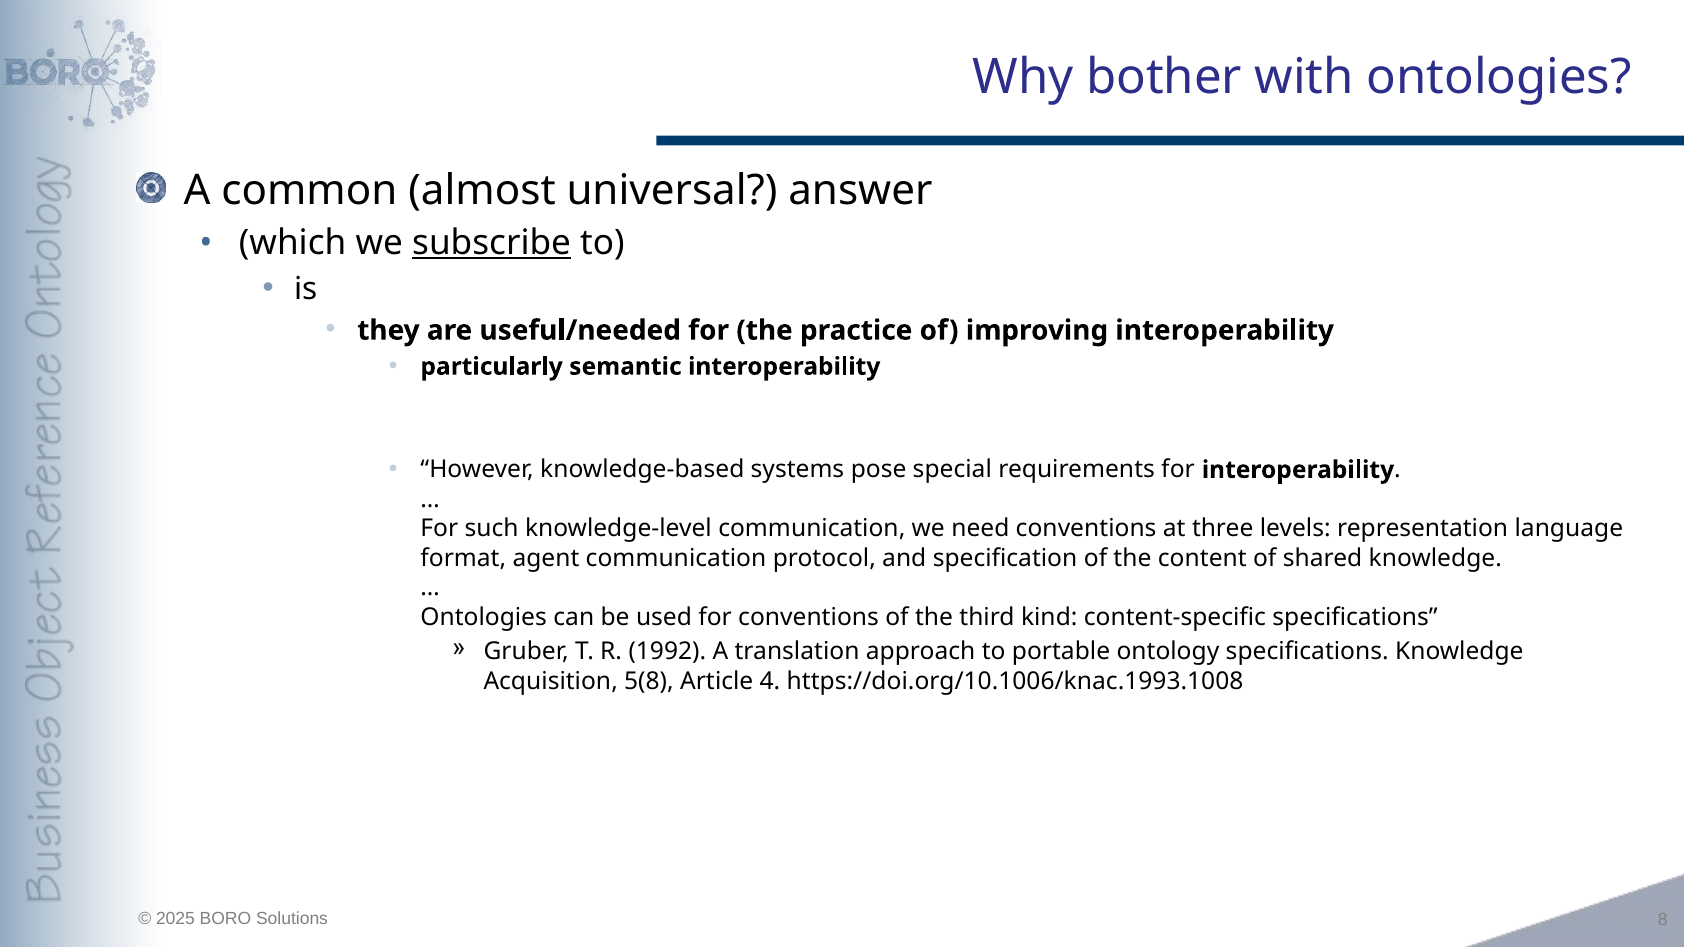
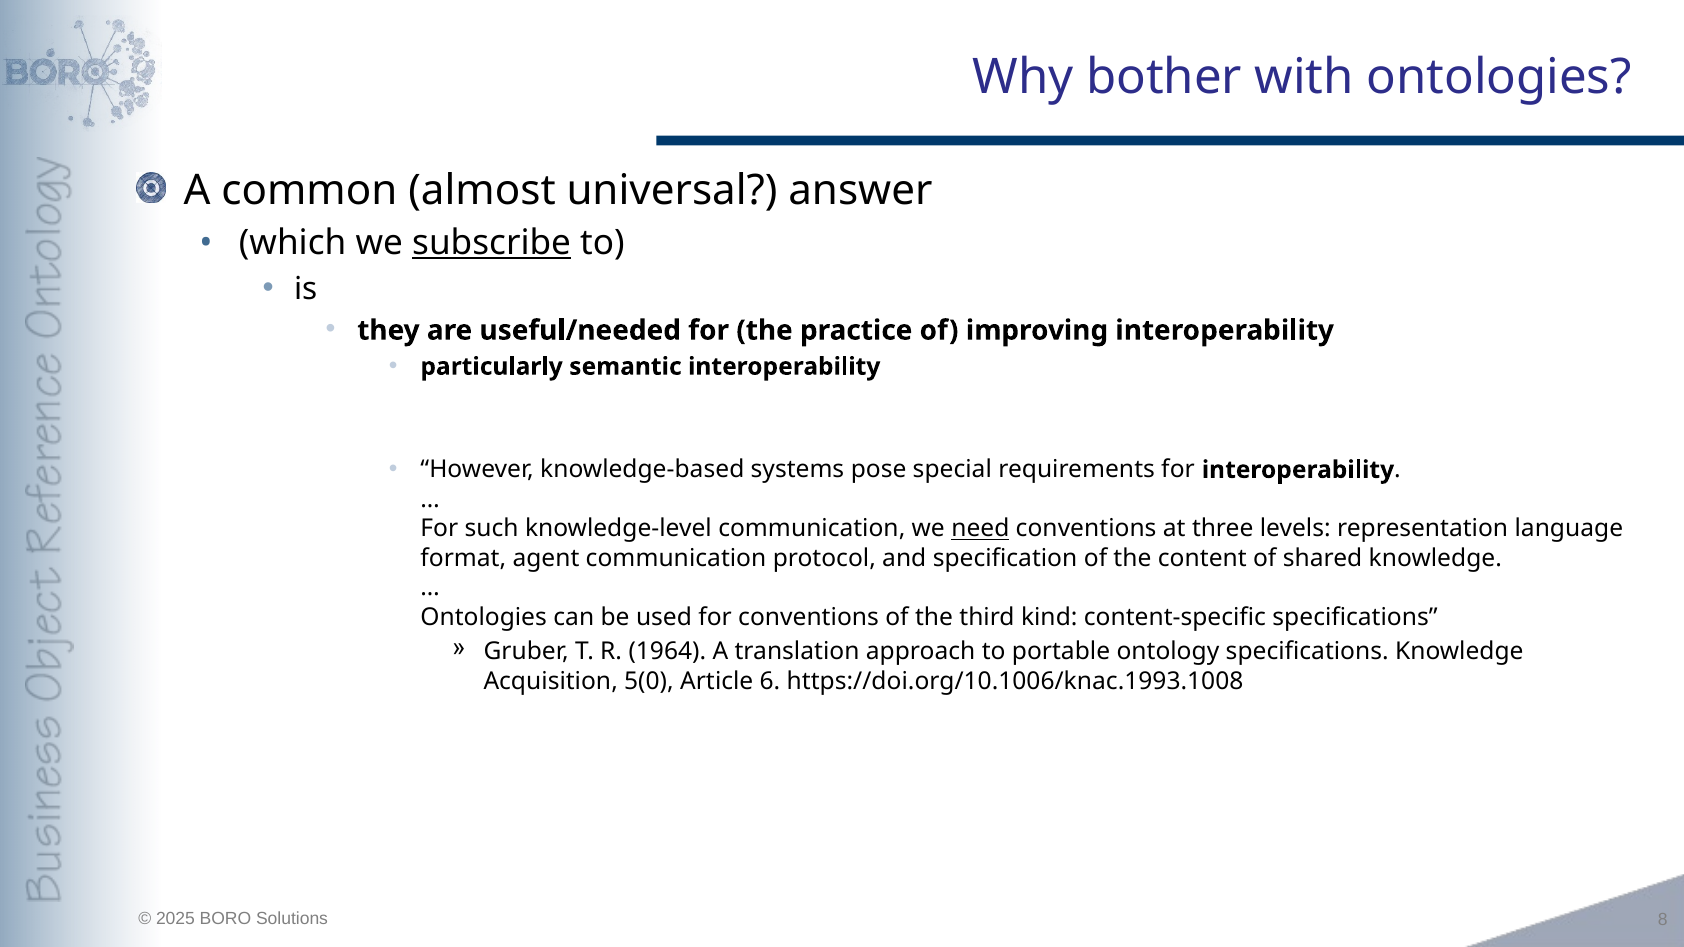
need underline: none -> present (980, 529)
1992: 1992 -> 1964 (667, 652)
5(8: 5(8 -> 5(0 (649, 681)
4: 4 -> 6 (770, 681)
